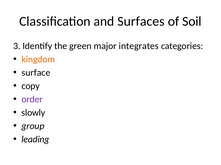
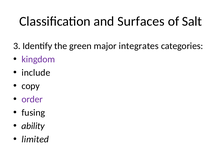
Soil: Soil -> Salt (192, 21)
kingdom colour: orange -> purple (38, 60)
surface: surface -> include (36, 73)
slowly: slowly -> fusing (33, 113)
group: group -> ability (33, 127)
leading: leading -> limited (35, 140)
